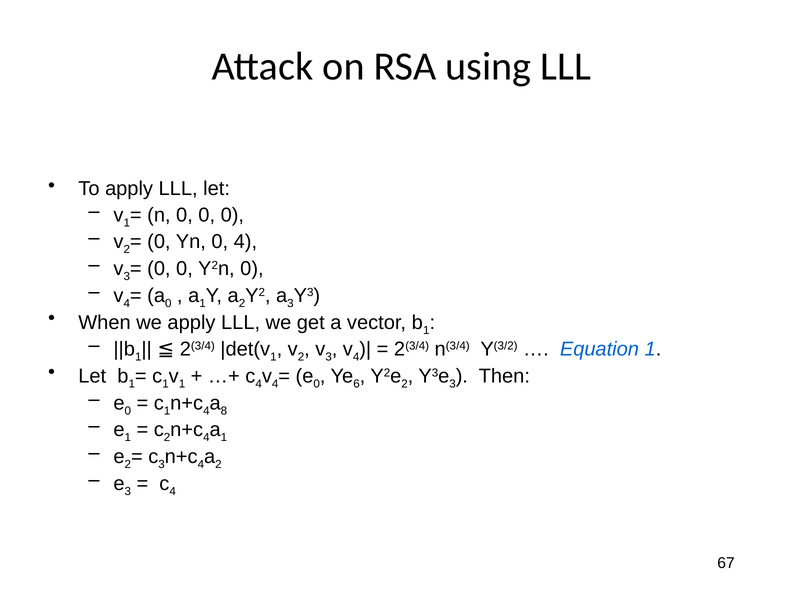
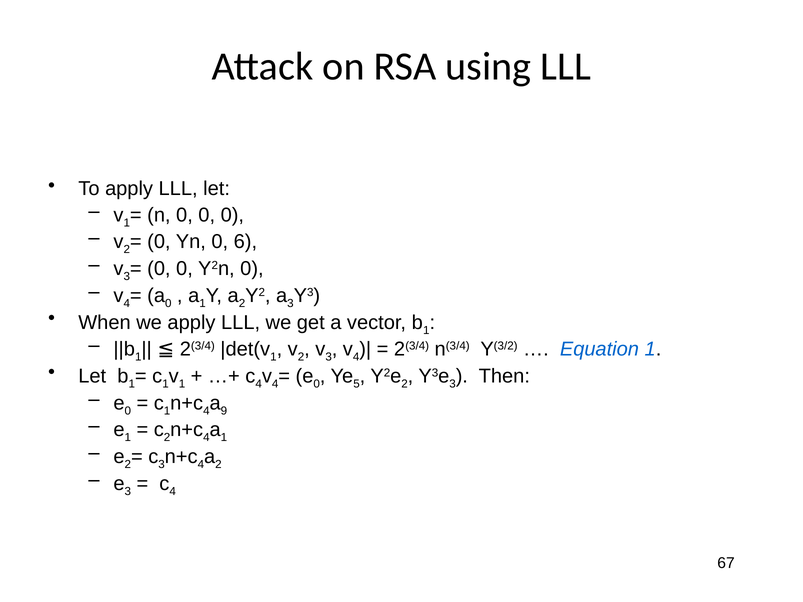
0 4: 4 -> 6 (245, 242)
6: 6 -> 5 (357, 384)
8: 8 -> 9 (224, 411)
